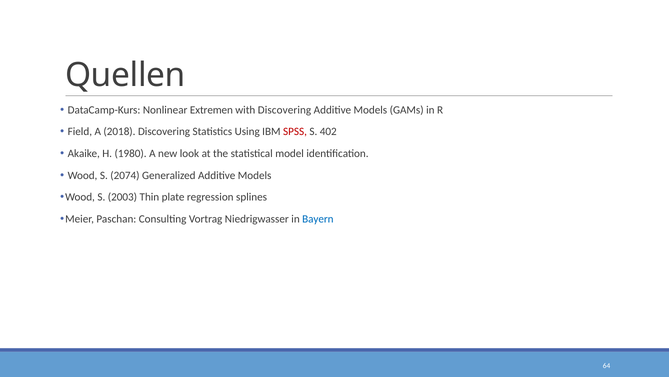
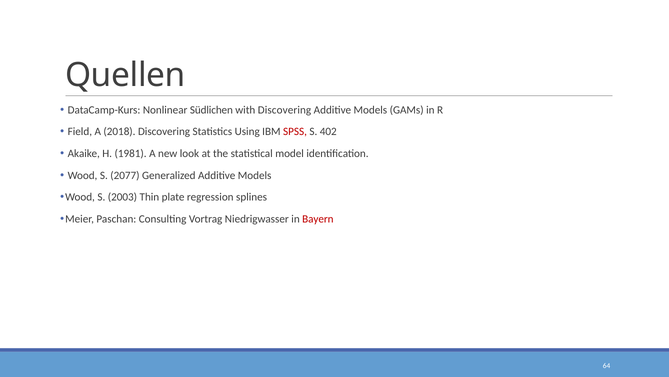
Extremen: Extremen -> Südlichen (211, 110)
1980: 1980 -> 1981 (131, 153)
2074: 2074 -> 2077 (125, 175)
Bayern colour: blue -> red (318, 219)
